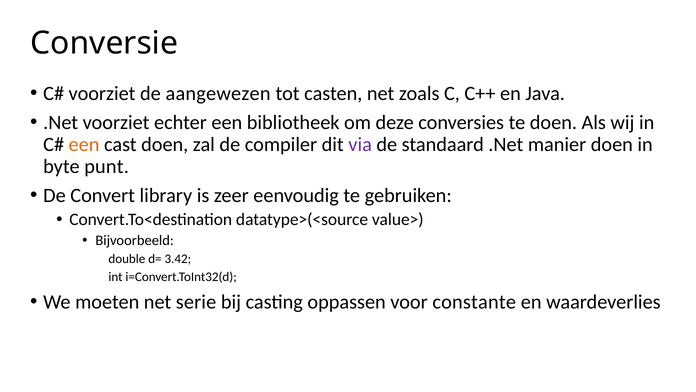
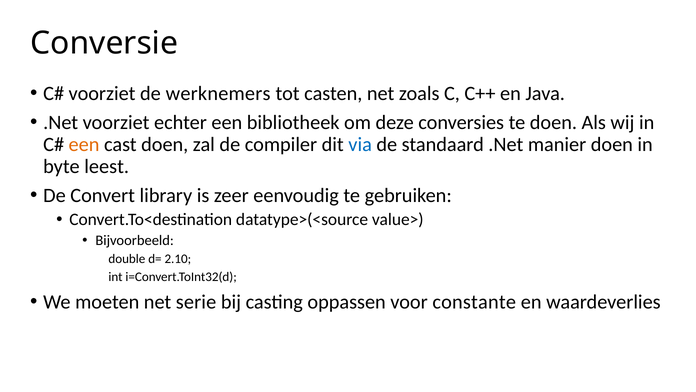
aangewezen: aangewezen -> werknemers (218, 93)
via colour: purple -> blue (360, 144)
punt: punt -> leest (107, 166)
3.42: 3.42 -> 2.10 (178, 259)
